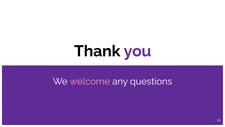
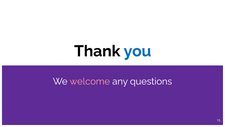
you colour: purple -> blue (137, 51)
